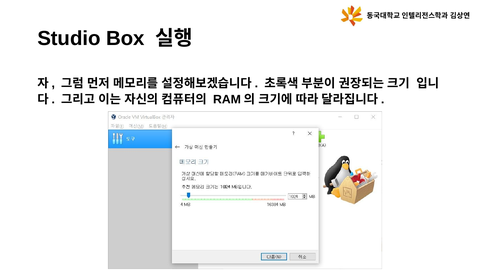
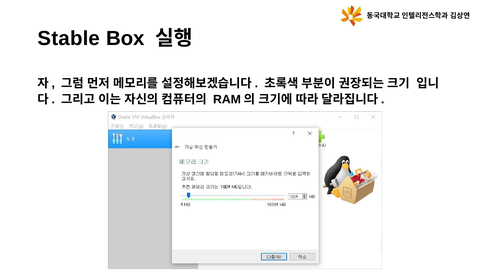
Studio: Studio -> Stable (69, 39)
